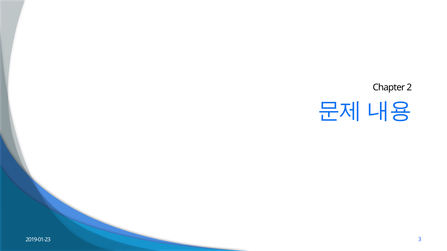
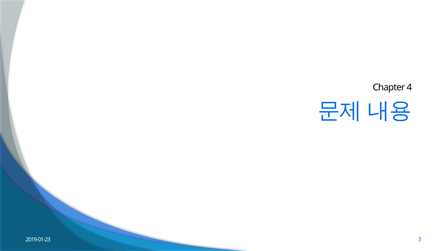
2: 2 -> 4 (409, 88)
